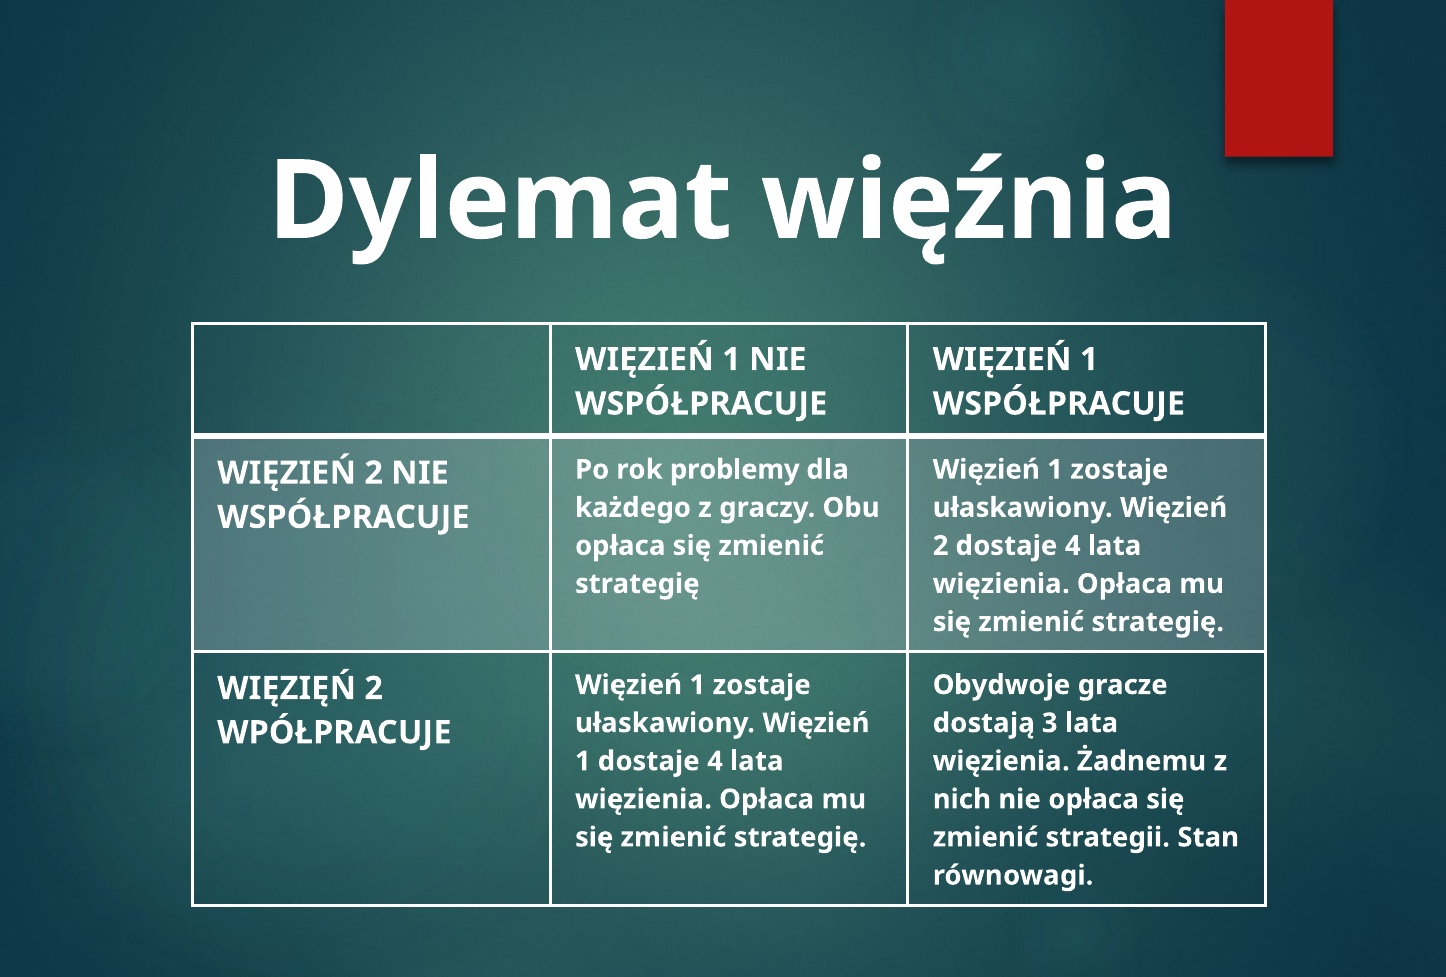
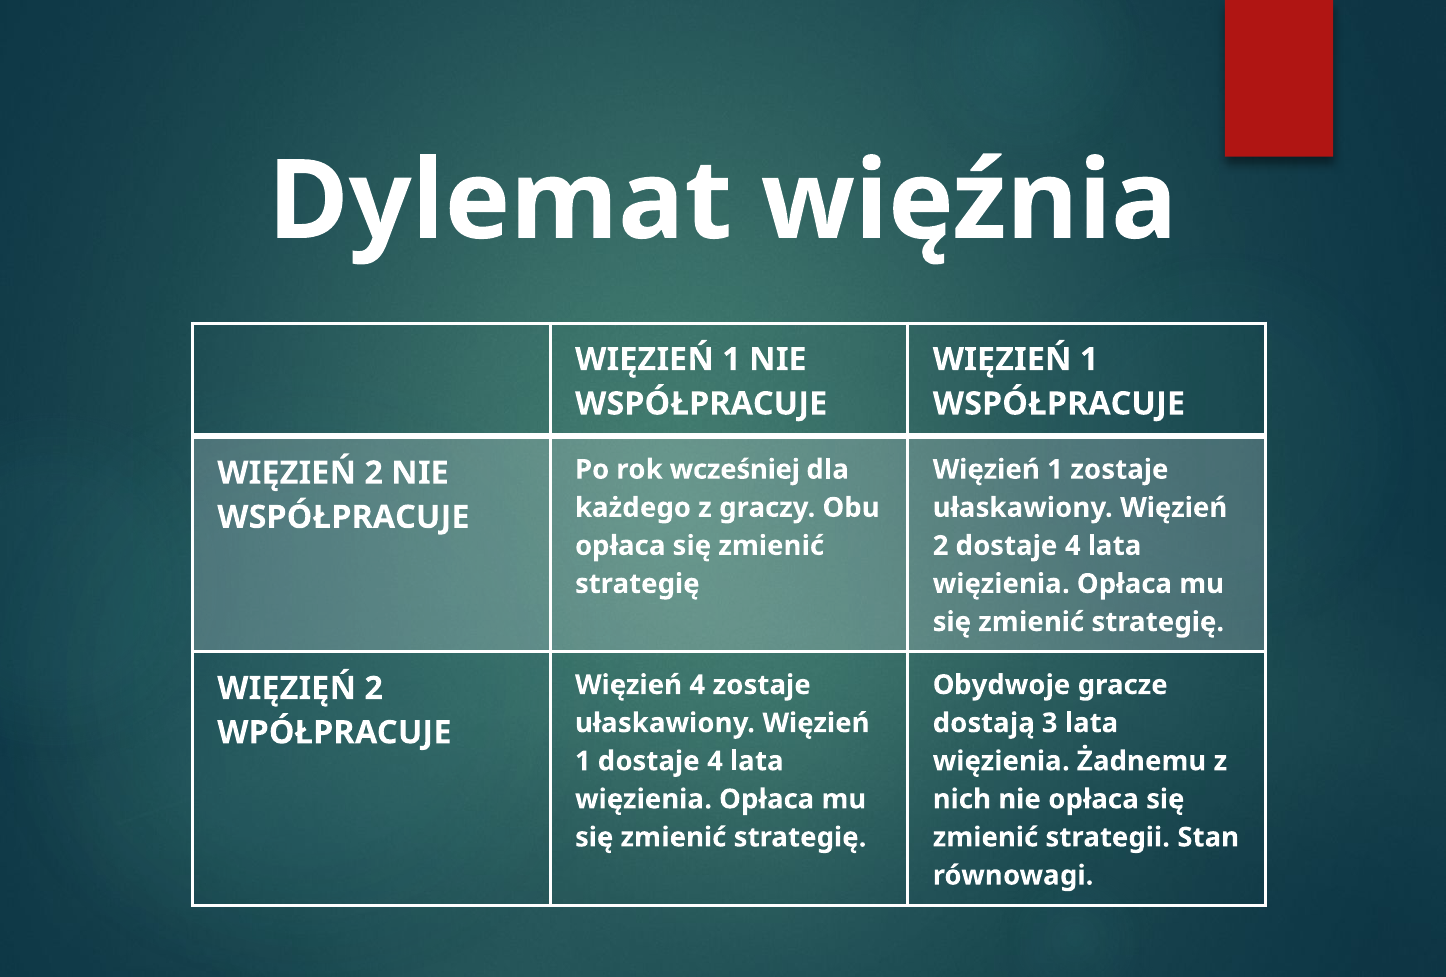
problemy: problemy -> wcześniej (735, 470)
1: 1 -> 4 (697, 685)
